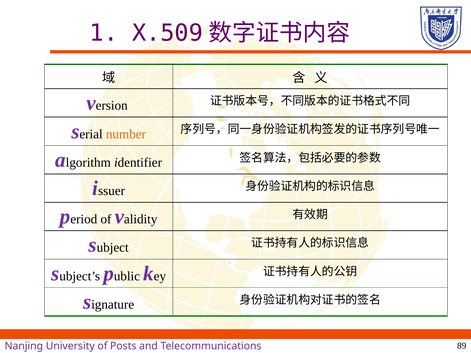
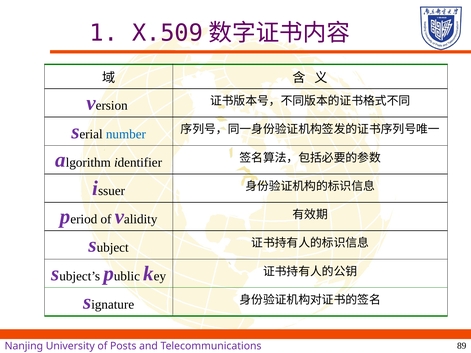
number colour: orange -> blue (126, 134)
